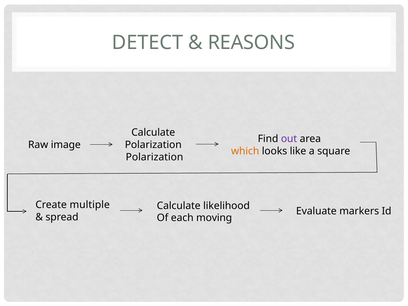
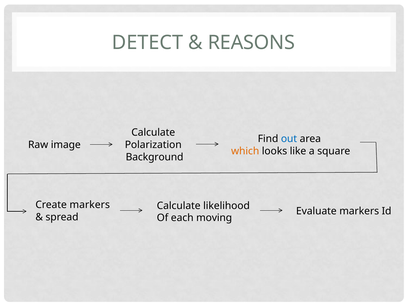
out colour: purple -> blue (289, 139)
Polarization: Polarization -> Background (155, 157)
Create multiple: multiple -> markers (90, 205)
